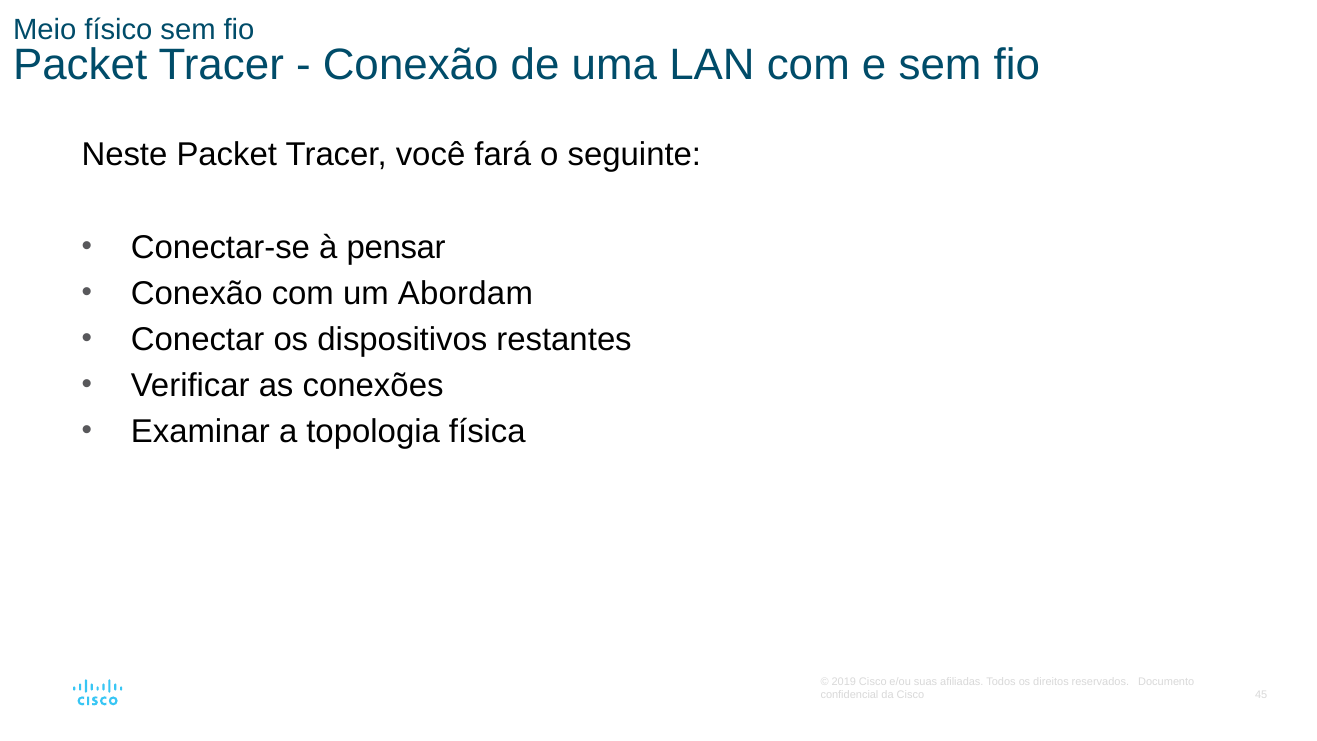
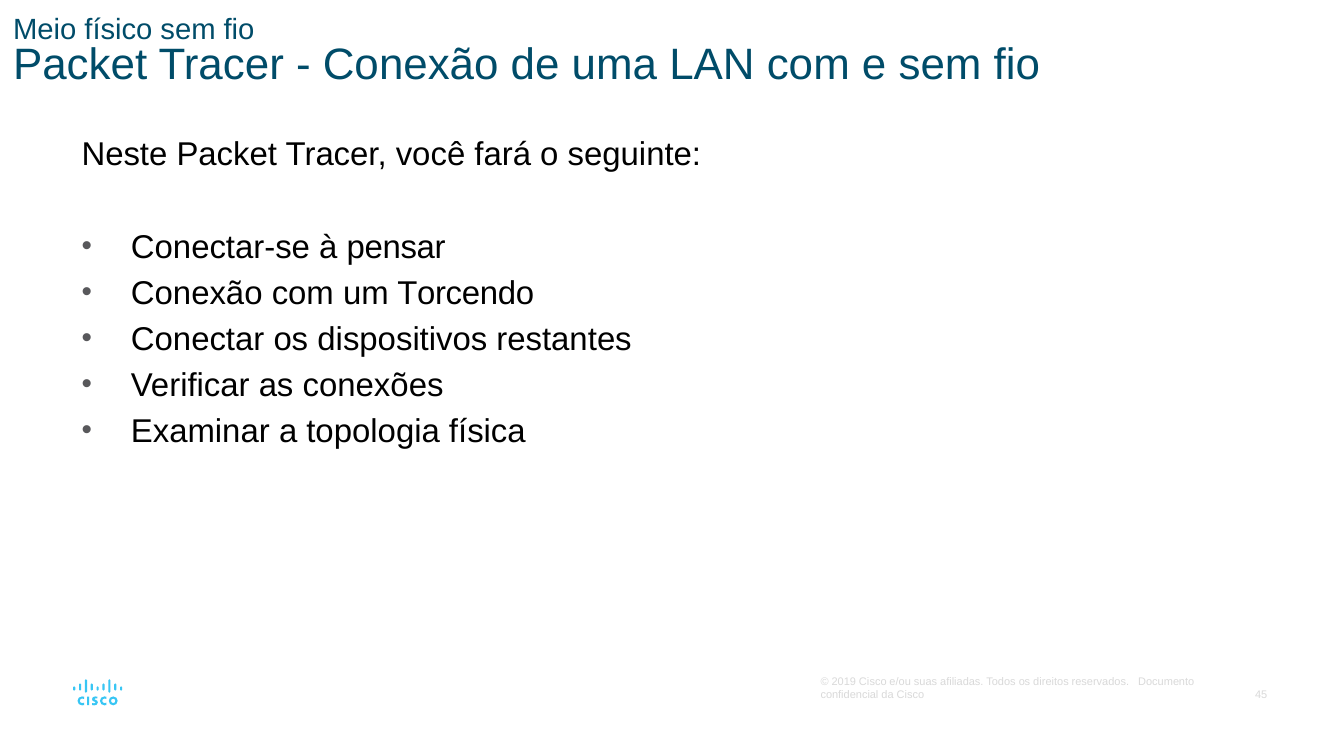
Abordam: Abordam -> Torcendo (466, 293)
